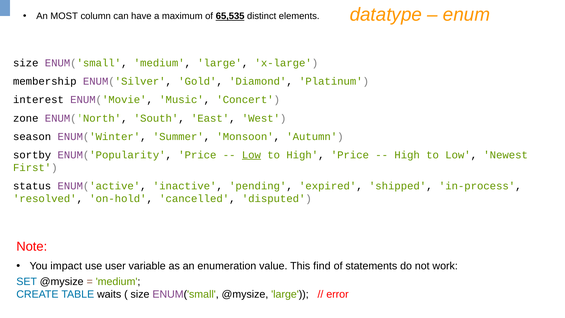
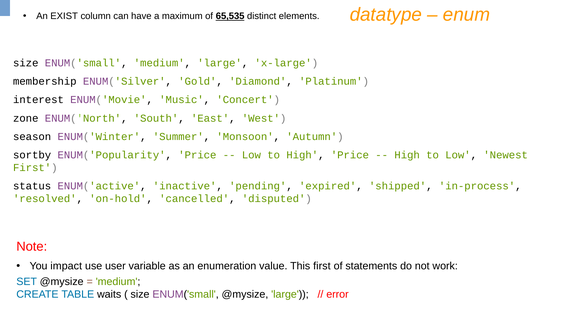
MOST: MOST -> EXIST (64, 16)
Low underline: present -> none (251, 155)
This find: find -> first (322, 266)
